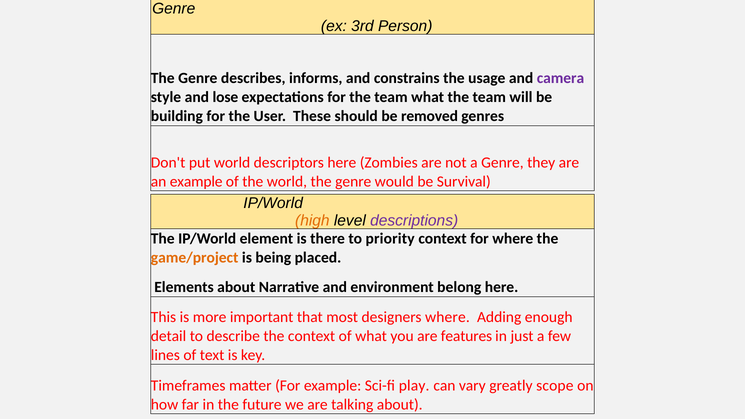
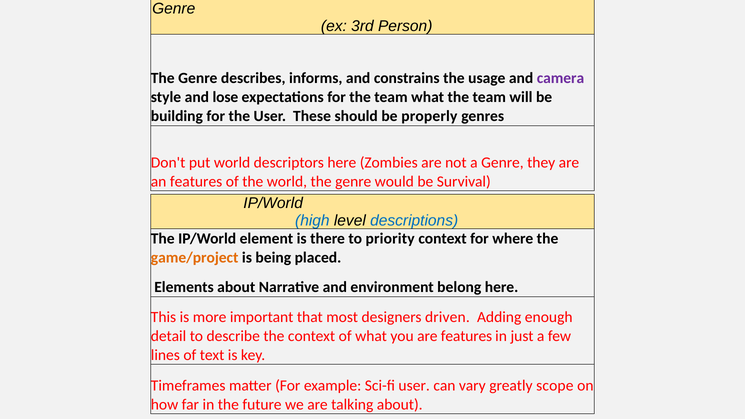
removed: removed -> properly (429, 116)
an example: example -> features (196, 182)
high colour: orange -> blue (312, 220)
descriptions colour: purple -> blue (414, 220)
designers where: where -> driven (447, 317)
Sci-fi play: play -> user (414, 386)
